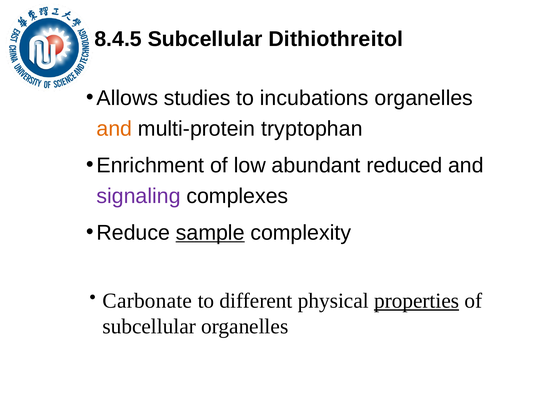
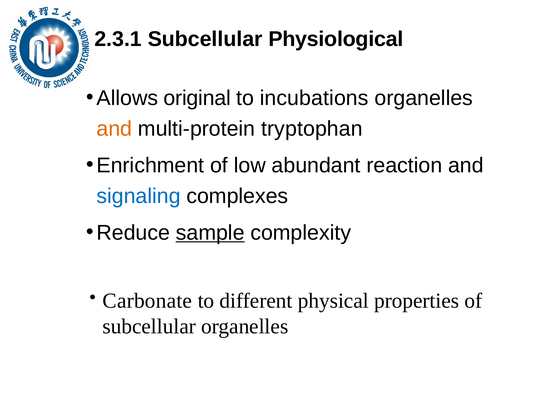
8.4.5: 8.4.5 -> 2.3.1 (118, 39)
Dithiothreitol: Dithiothreitol -> Physiological (336, 39)
studies: studies -> original (197, 98)
reduced: reduced -> reaction (404, 165)
signaling colour: purple -> blue (139, 196)
properties underline: present -> none (417, 301)
